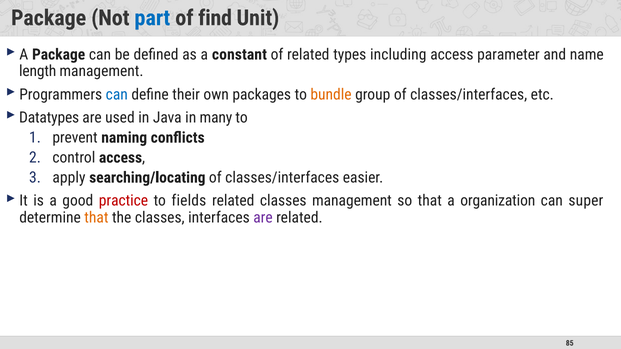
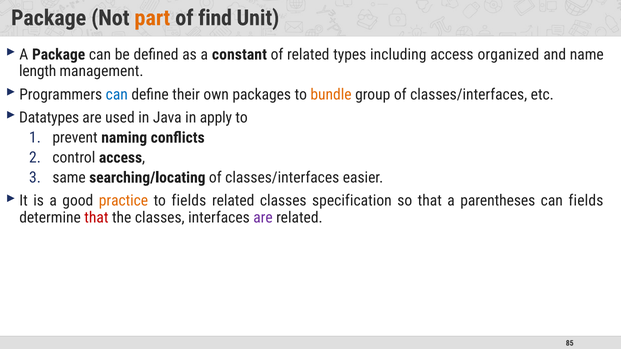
part colour: blue -> orange (152, 18)
parameter: parameter -> organized (508, 54)
many: many -> apply (216, 118)
apply: apply -> same (69, 178)
practice colour: red -> orange (123, 201)
classes management: management -> specification (352, 201)
organization: organization -> parentheses (498, 201)
can super: super -> fields (586, 201)
that colour: orange -> red (96, 218)
